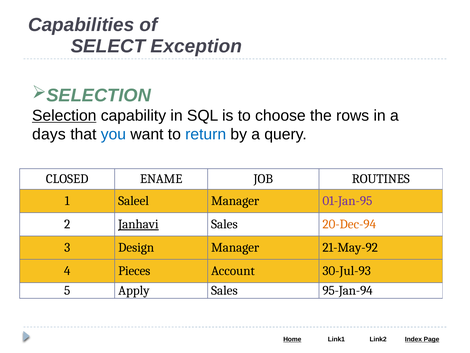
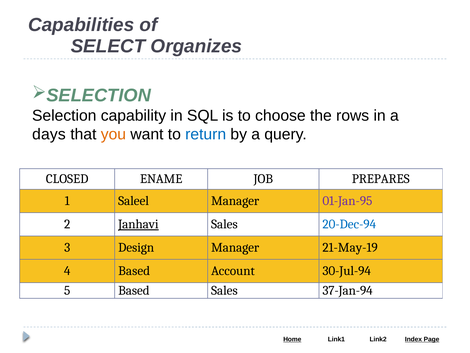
Exception: Exception -> Organizes (196, 46)
Selection underline: present -> none (64, 115)
you colour: blue -> orange (113, 134)
ROUTINES: ROUTINES -> PREPARES (381, 179)
20-Dec-94 colour: orange -> blue (349, 224)
21-May-92: 21-May-92 -> 21-May-19 (350, 247)
4 Pieces: Pieces -> Based (134, 270)
30-Jul-93: 30-Jul-93 -> 30-Jul-94 (347, 270)
5 Apply: Apply -> Based (134, 290)
95-Jan-94: 95-Jan-94 -> 37-Jan-94 (348, 290)
